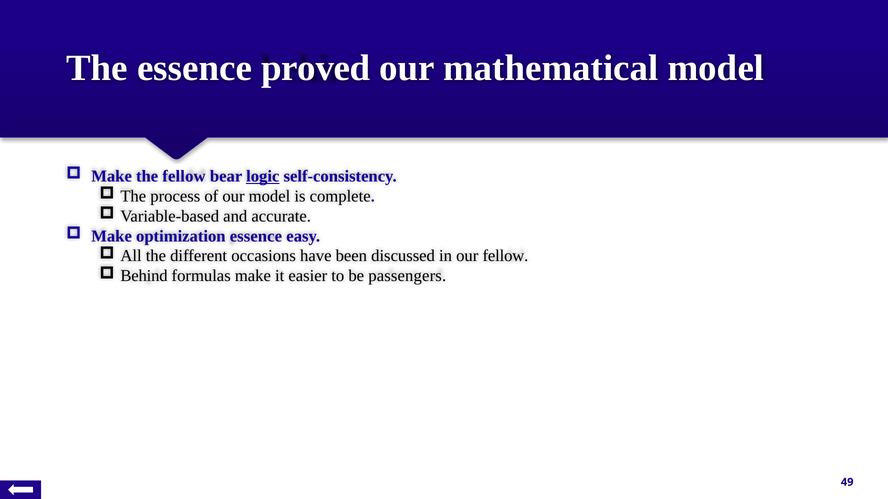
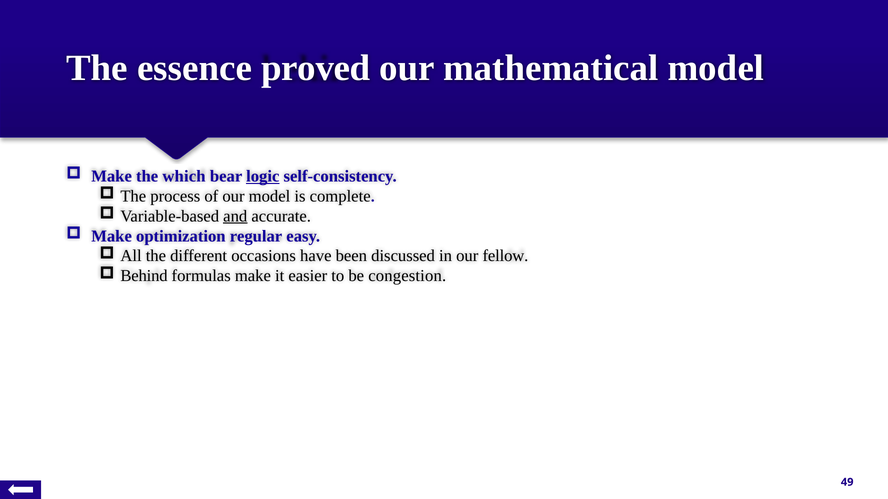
the fellow: fellow -> which (184, 176)
and underline: none -> present (235, 216)
optimization essence: essence -> regular (256, 236)
passengers: passengers -> congestion (407, 276)
